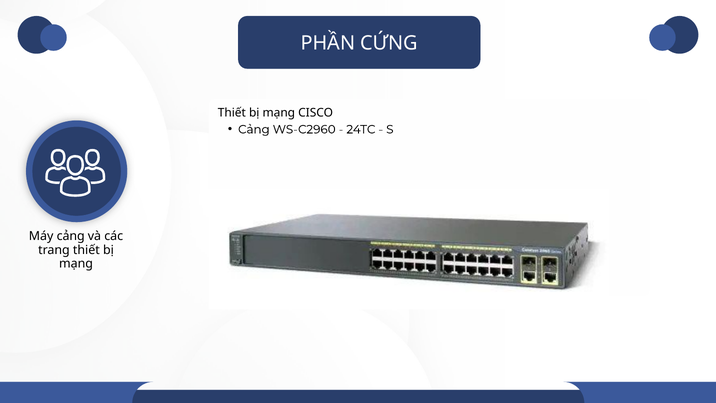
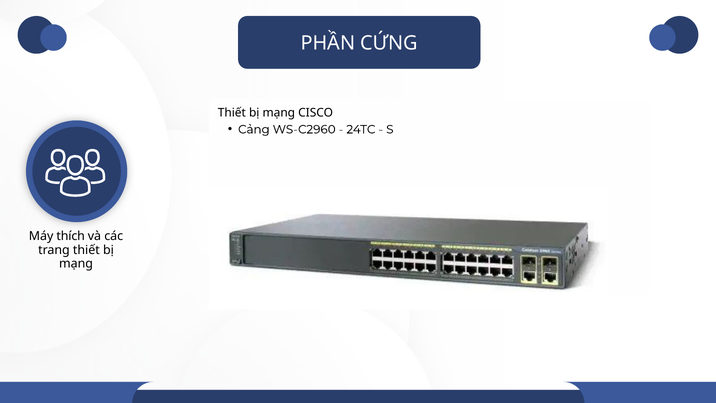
Máy cảng: cảng -> thích (71, 236)
